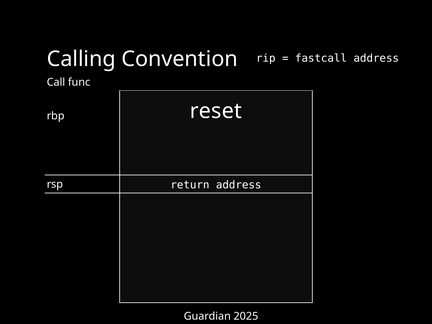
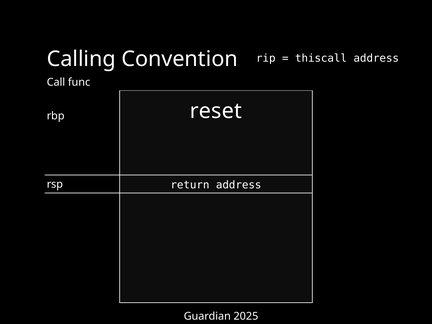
fastcall: fastcall -> thiscall (321, 58)
